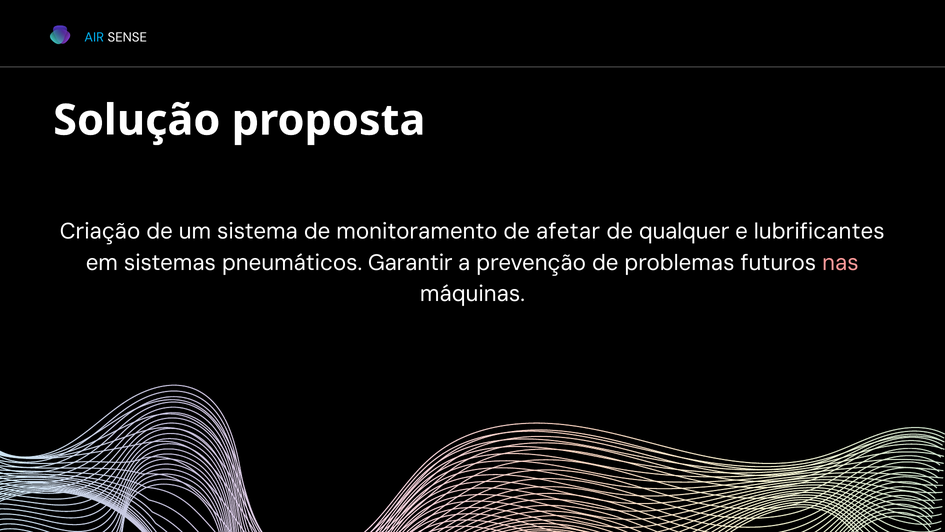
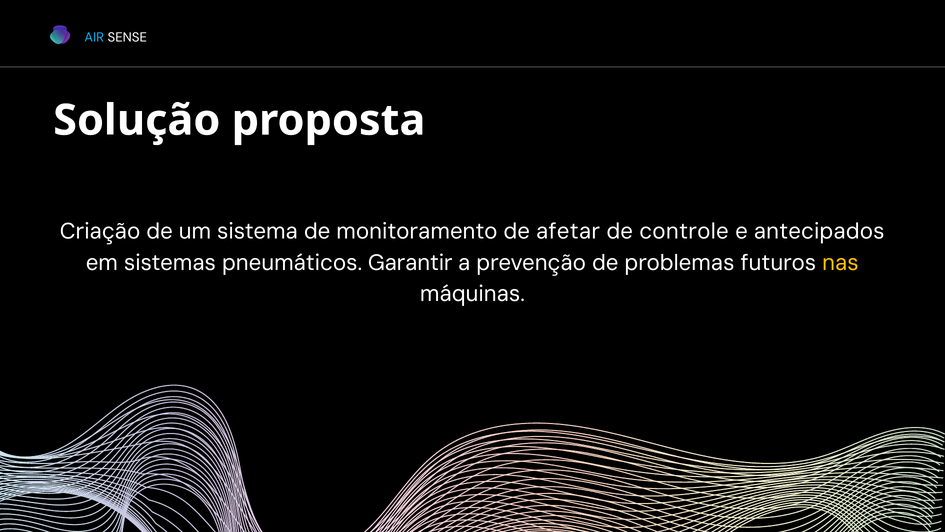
qualquer: qualquer -> controle (684, 231)
lubrificantes: lubrificantes -> antecipados (819, 231)
nas colour: pink -> yellow (840, 263)
